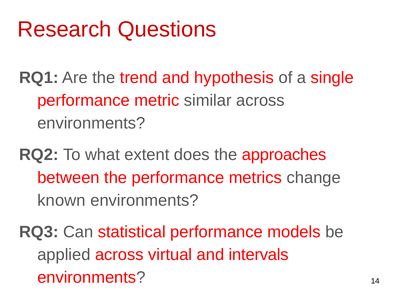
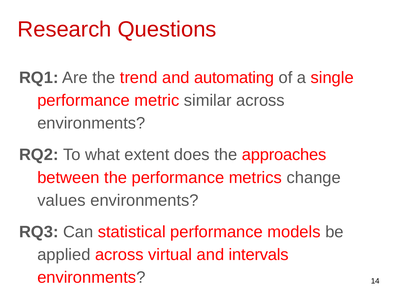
hypothesis: hypothesis -> automating (234, 78)
known: known -> values (61, 200)
